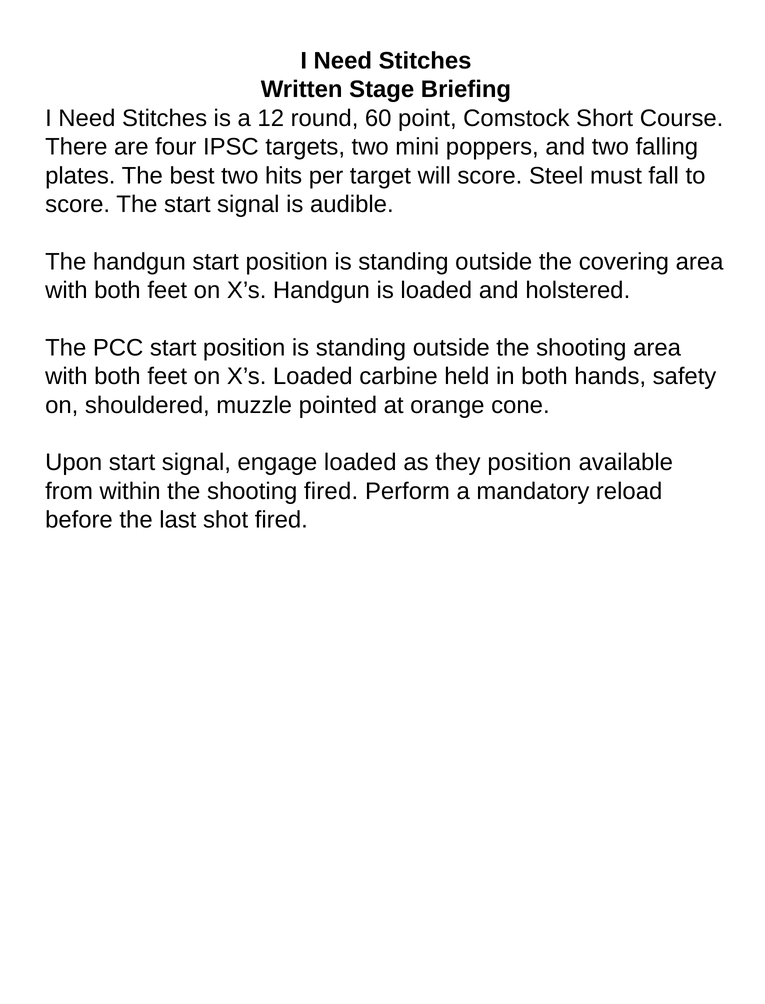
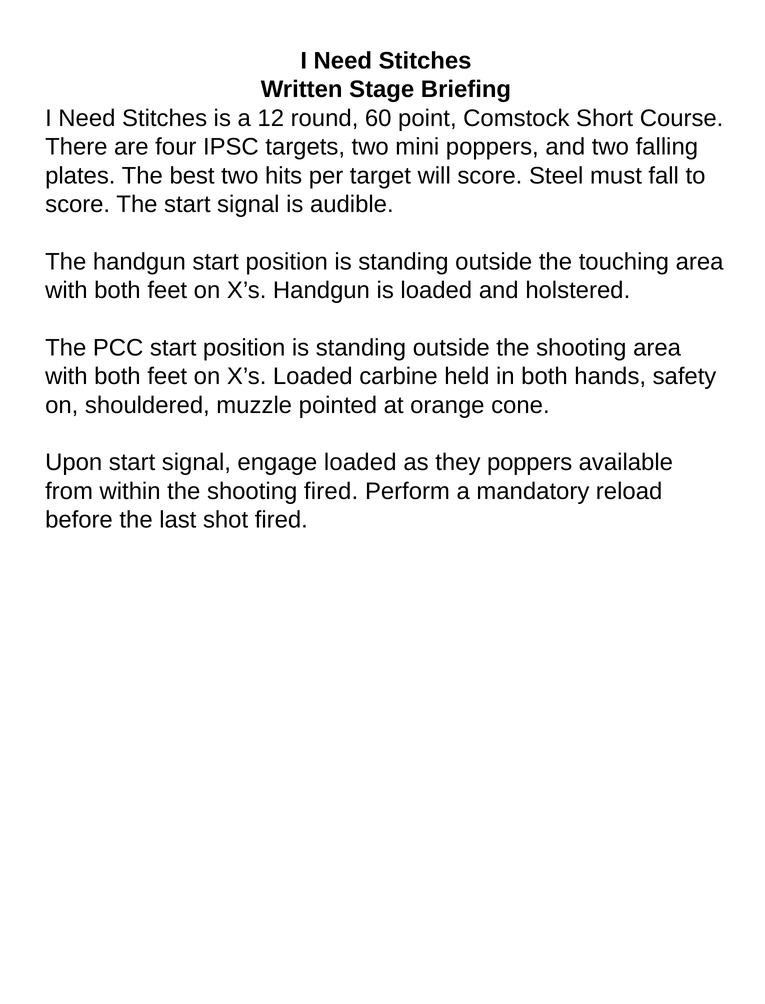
covering: covering -> touching (624, 262)
they position: position -> poppers (530, 463)
